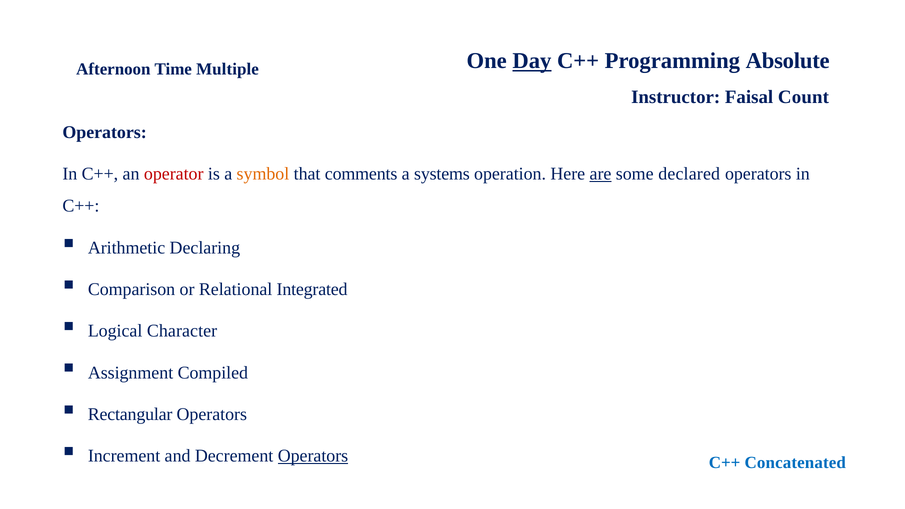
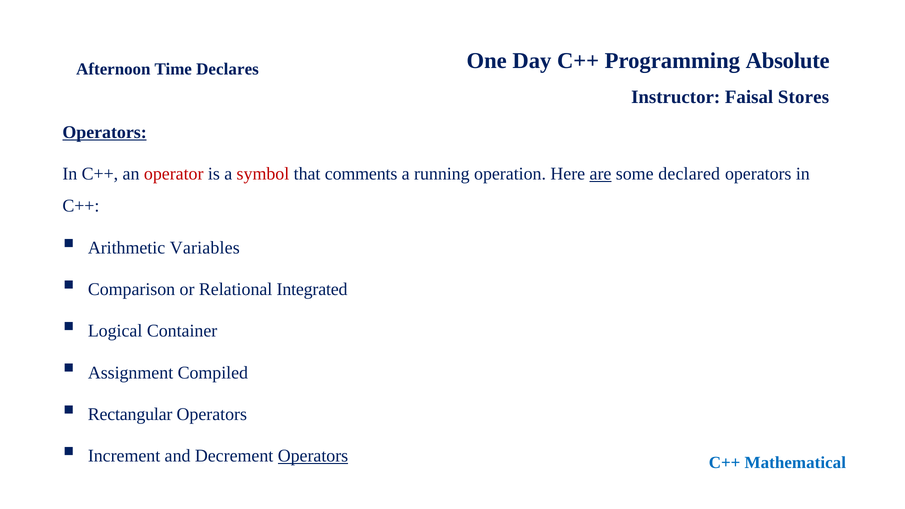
Day underline: present -> none (532, 61)
Multiple: Multiple -> Declares (227, 69)
Count: Count -> Stores (803, 97)
Operators underline: none -> present (105, 132)
symbol colour: orange -> red (263, 174)
systems: systems -> running (442, 174)
Declaring: Declaring -> Variables (205, 248)
Character: Character -> Container (182, 331)
Concatenated: Concatenated -> Mathematical (795, 463)
